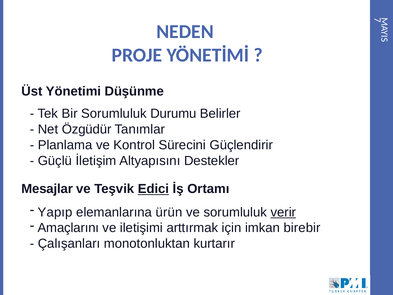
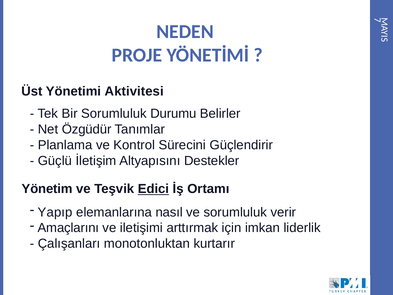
Düşünme: Düşünme -> Aktivitesi (134, 91)
Mesajlar: Mesajlar -> Yönetim (47, 189)
ürün: ürün -> nasıl (169, 212)
verir underline: present -> none (283, 212)
birebir: birebir -> liderlik (302, 228)
